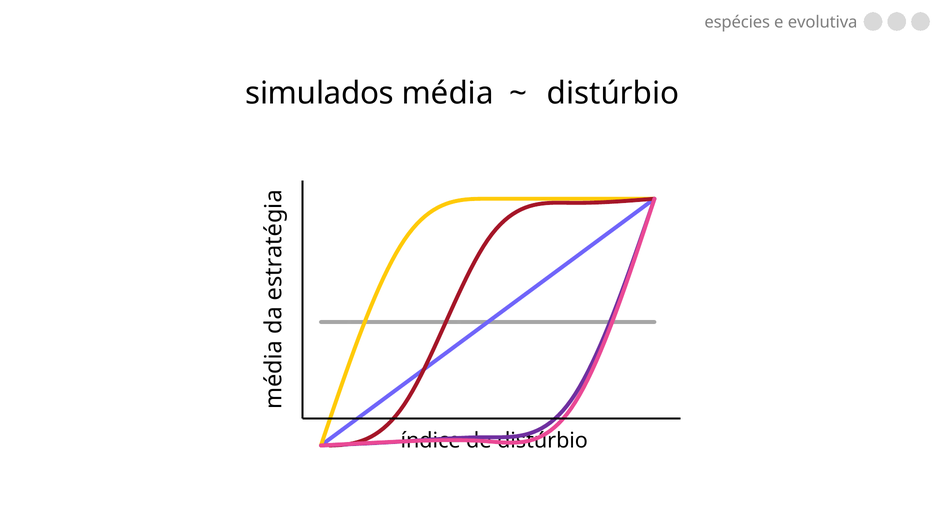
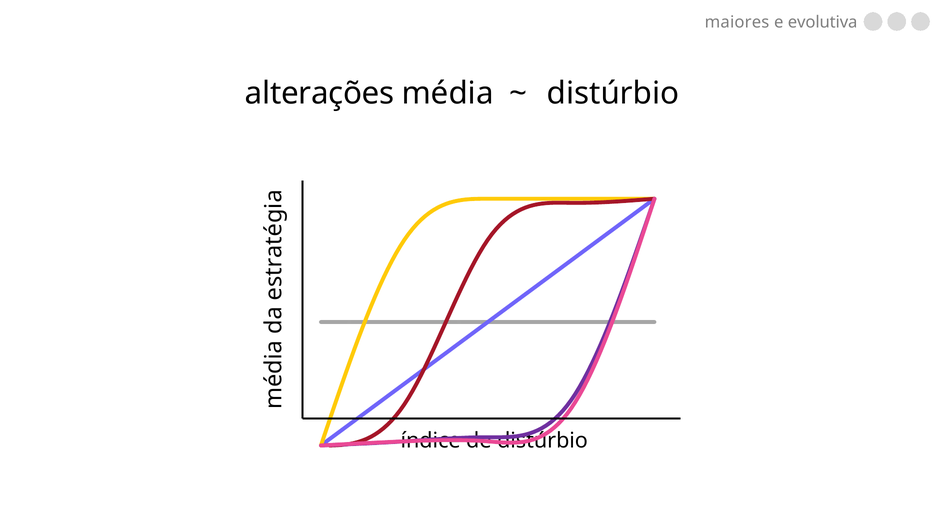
espécies: espécies -> maiores (737, 22)
simulados: simulados -> alterações (320, 93)
